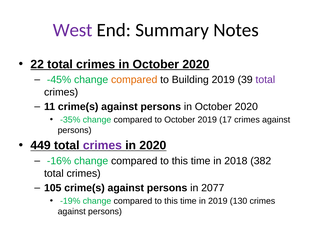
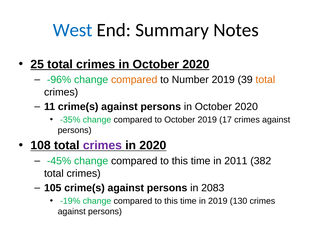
West colour: purple -> blue (73, 30)
22: 22 -> 25 (37, 64)
-45%: -45% -> -96% (59, 80)
Building: Building -> Number (190, 80)
total colour: purple -> orange (265, 80)
449: 449 -> 108 (41, 145)
-16%: -16% -> -45% (59, 161)
2018: 2018 -> 2011 (236, 161)
2077: 2077 -> 2083 (213, 188)
